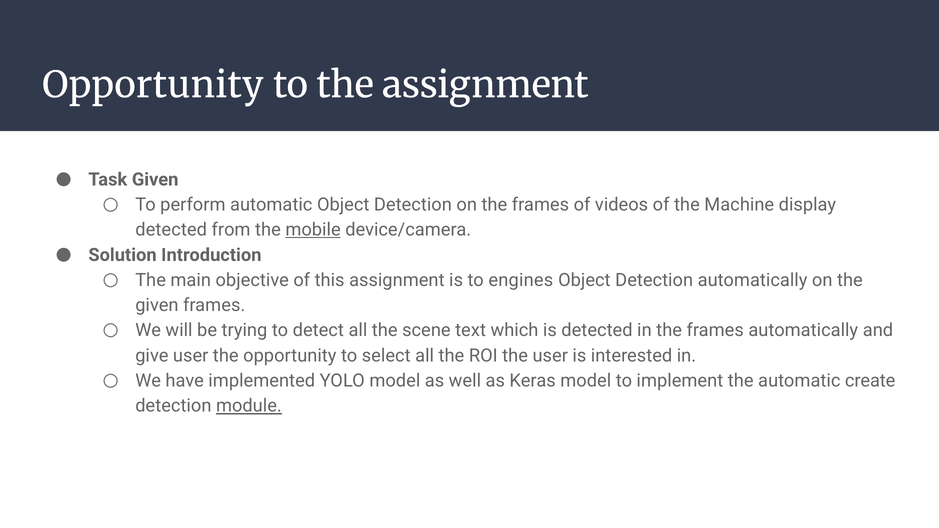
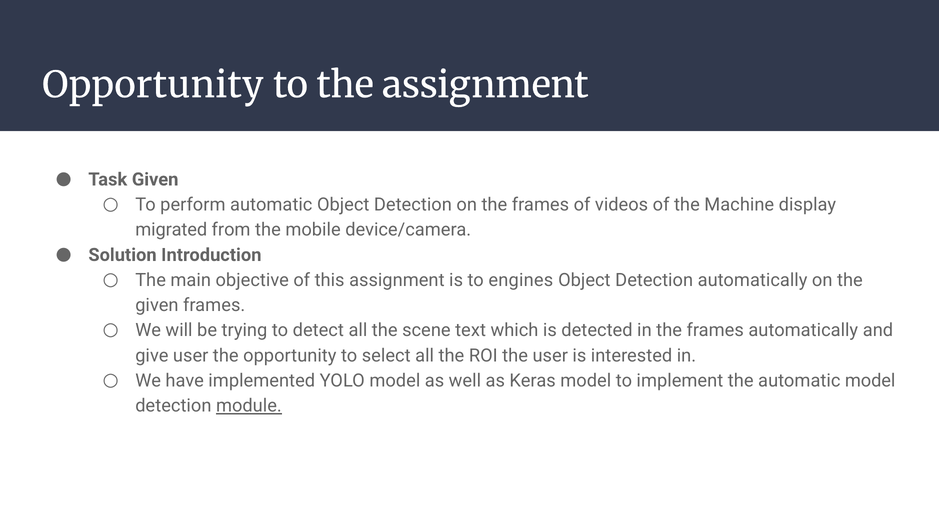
detected: detected -> migrated (171, 230)
mobile underline: present -> none (313, 230)
automatic create: create -> model (870, 381)
